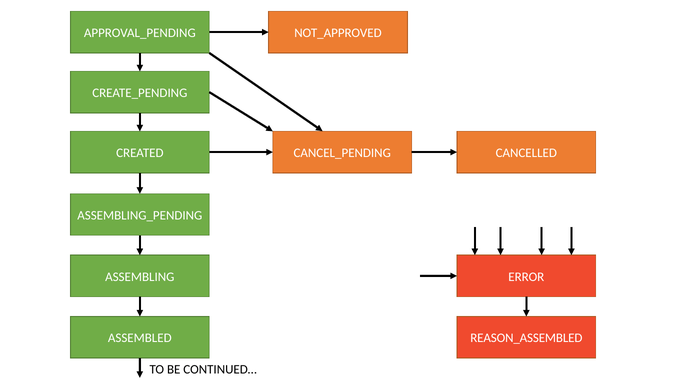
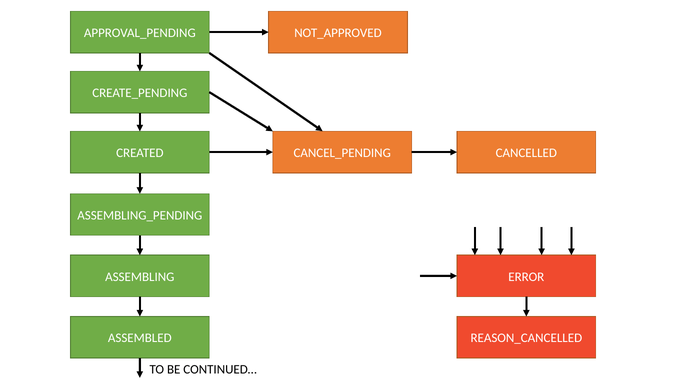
REASON_ASSEMBLED: REASON_ASSEMBLED -> REASON_CANCELLED (526, 338)
